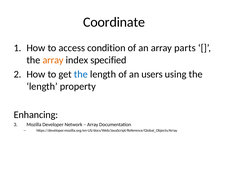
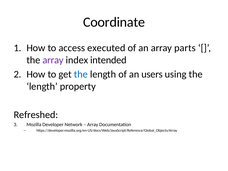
condition: condition -> executed (106, 48)
array colour: orange -> purple (53, 60)
specified: specified -> intended (108, 60)
Enhancing: Enhancing -> Refreshed (36, 115)
